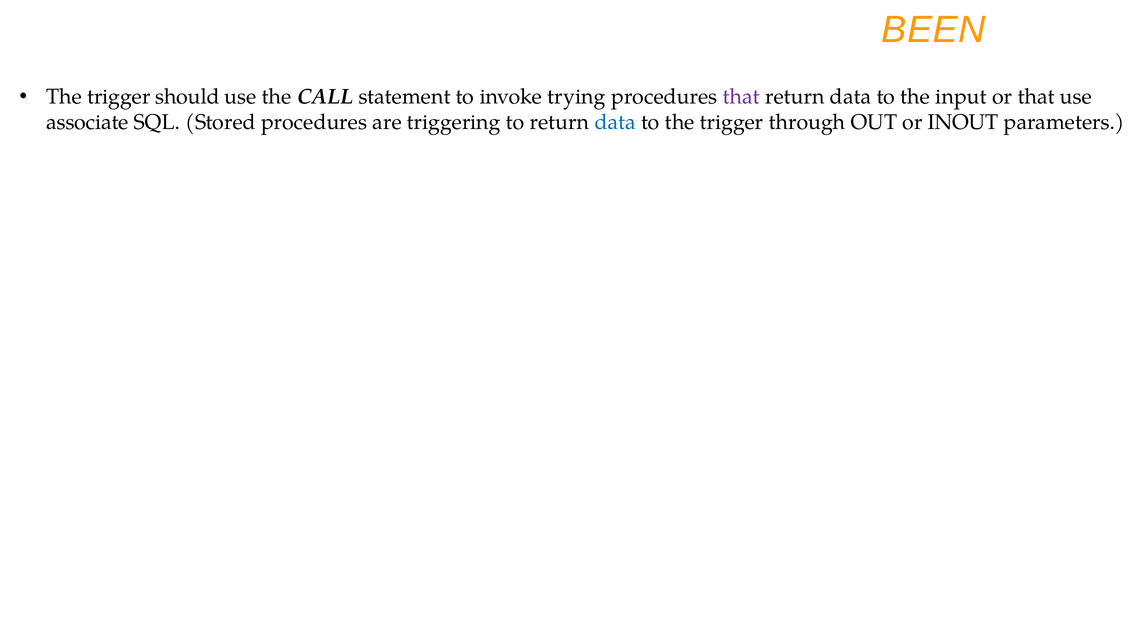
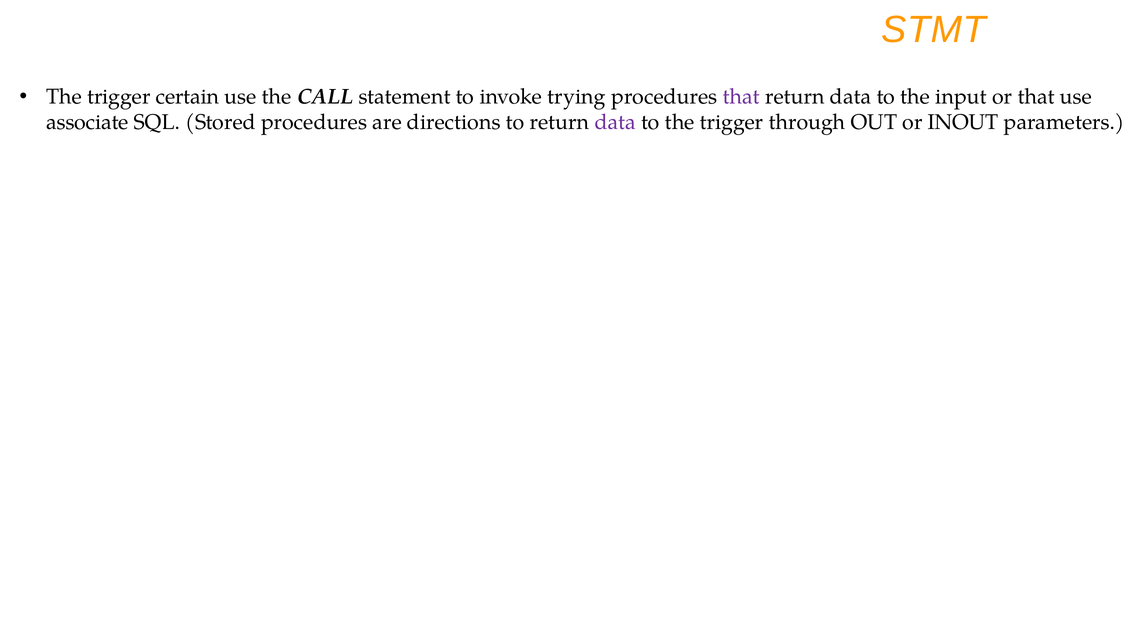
BEEN: BEEN -> STMT (934, 30)
should: should -> certain (187, 97)
triggering: triggering -> directions (454, 122)
data colour: blue -> purple (615, 122)
